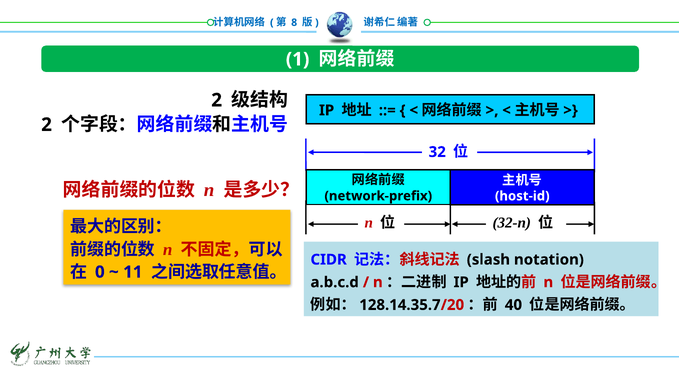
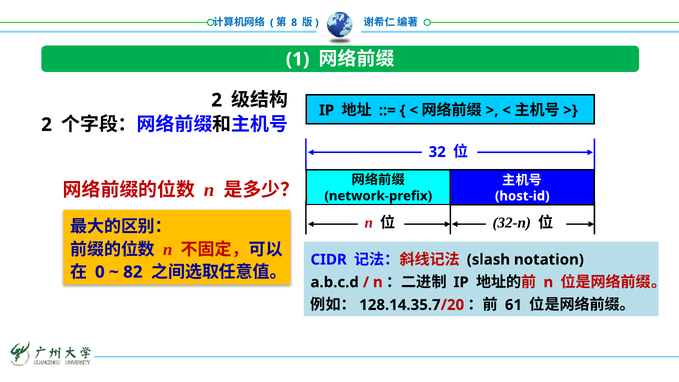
11: 11 -> 82 (133, 272)
40: 40 -> 61 (513, 305)
